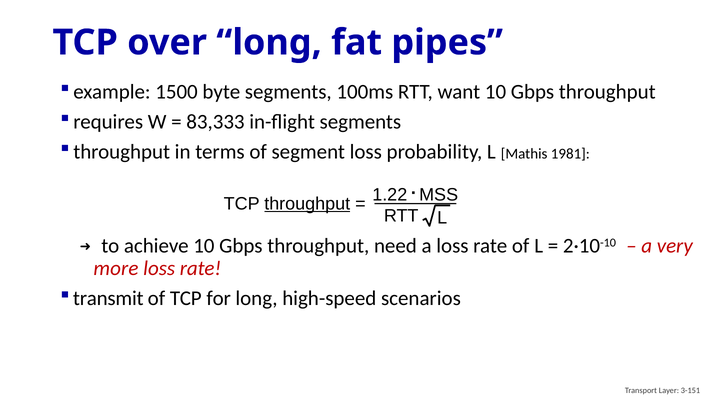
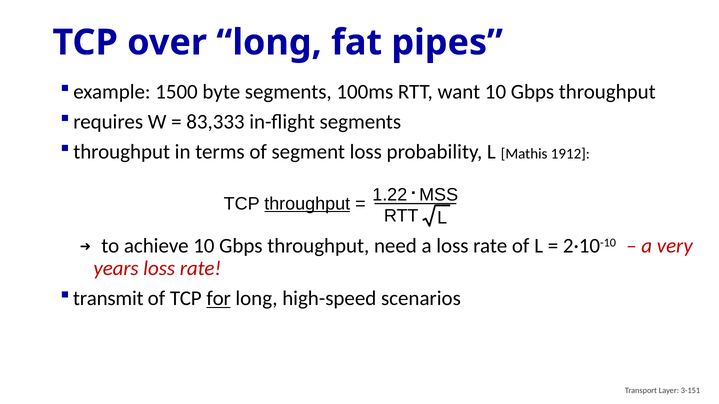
1981: 1981 -> 1912 (570, 154)
more: more -> years (116, 269)
for underline: none -> present (219, 299)
